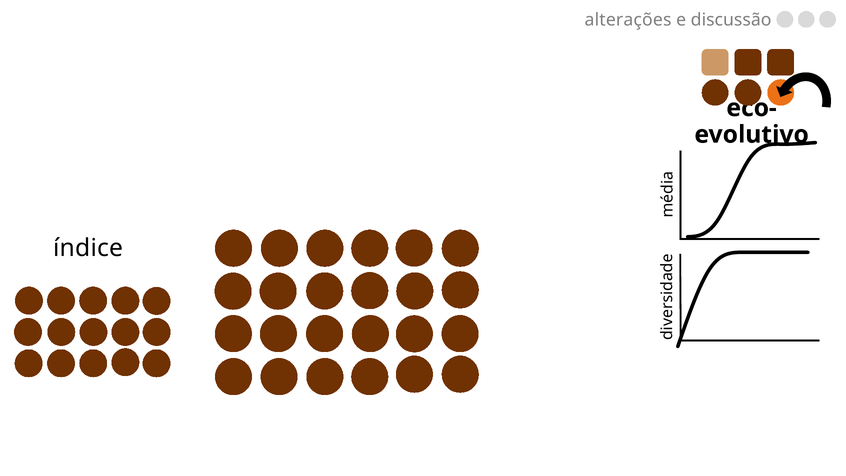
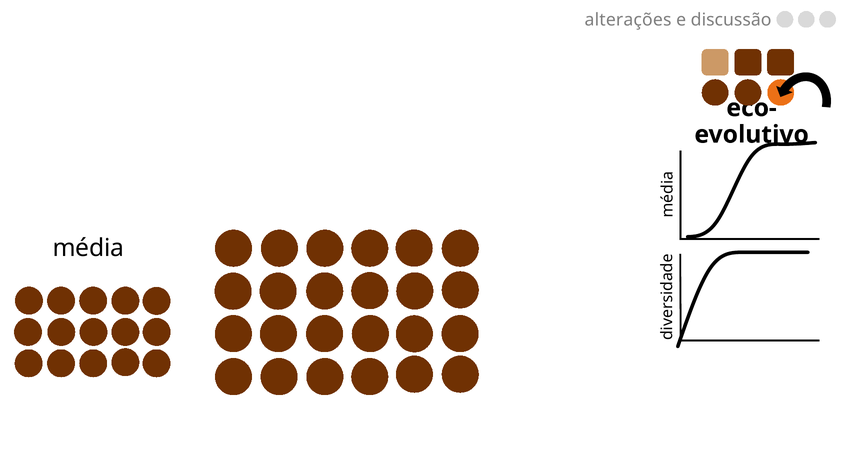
índice: índice -> média (88, 248)
